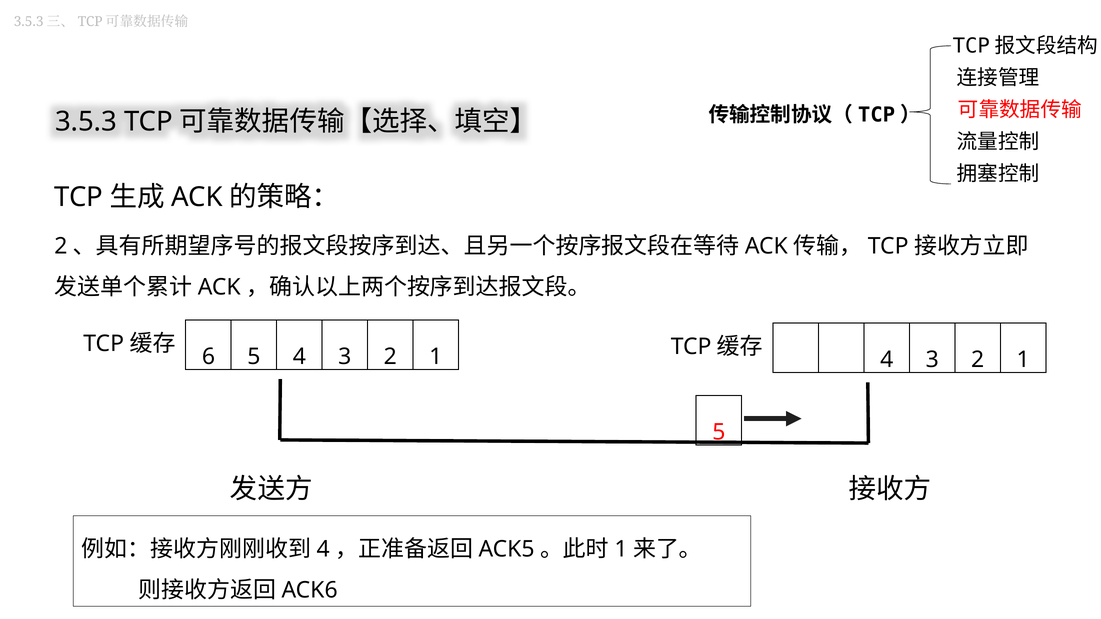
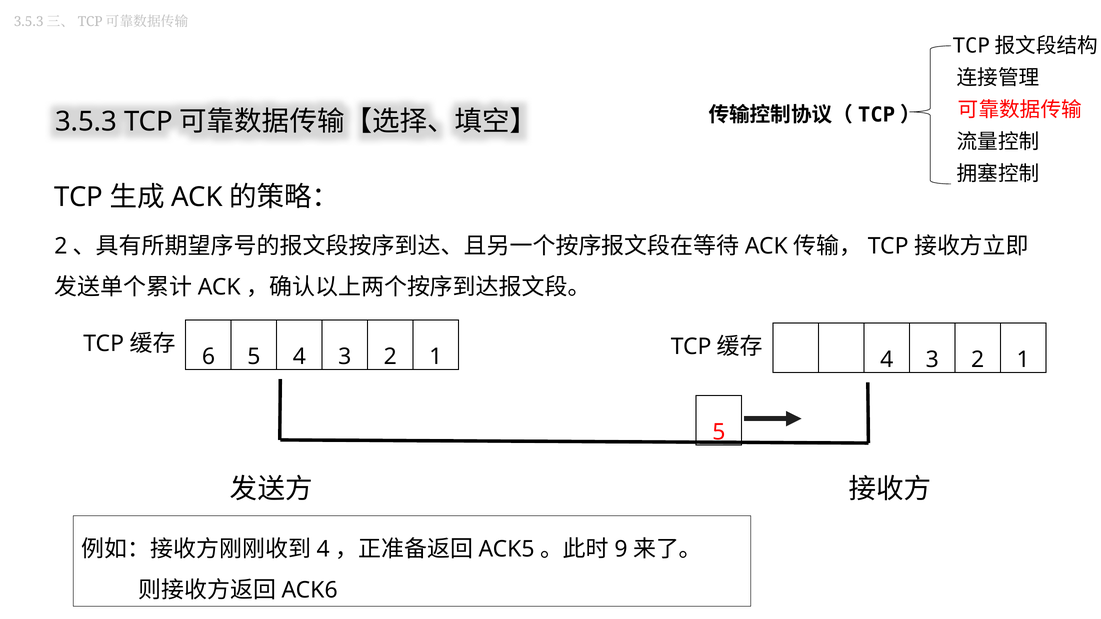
1: 1 -> 9 (621, 549)
